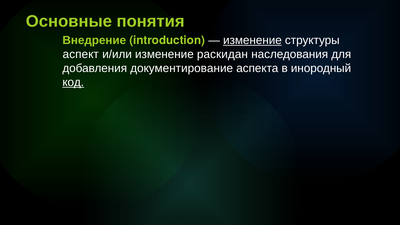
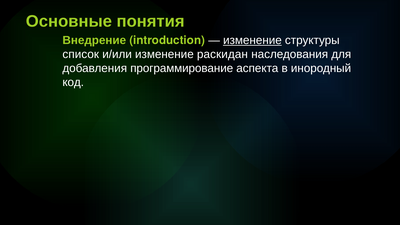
аспект: аспект -> список (81, 54)
документирование: документирование -> программирование (182, 68)
код underline: present -> none (73, 82)
